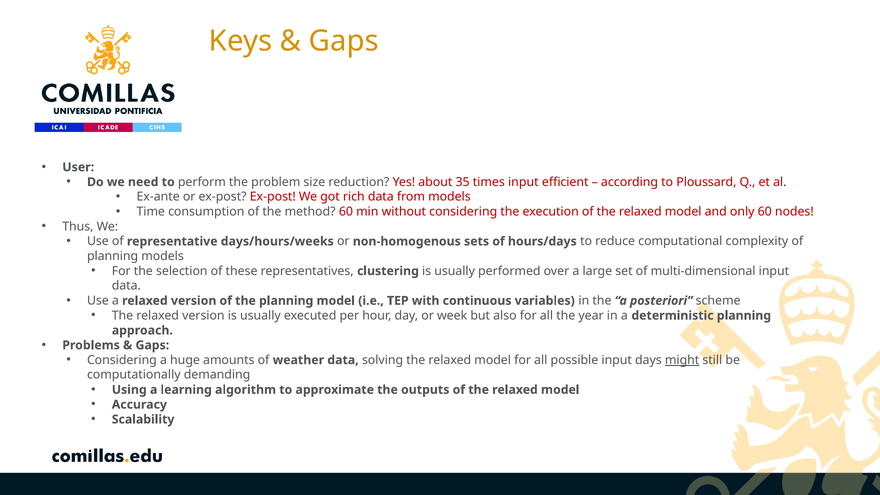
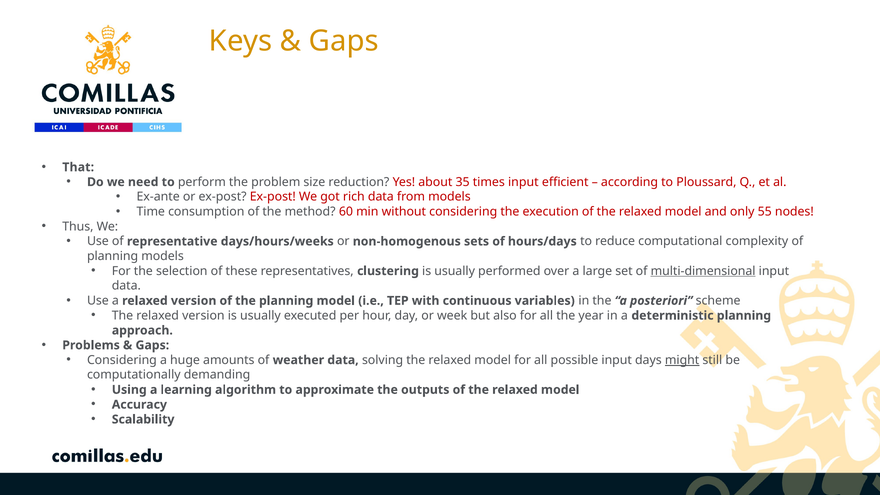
User: User -> That (78, 167)
only 60: 60 -> 55 (765, 212)
multi-dimensional underline: none -> present (703, 271)
